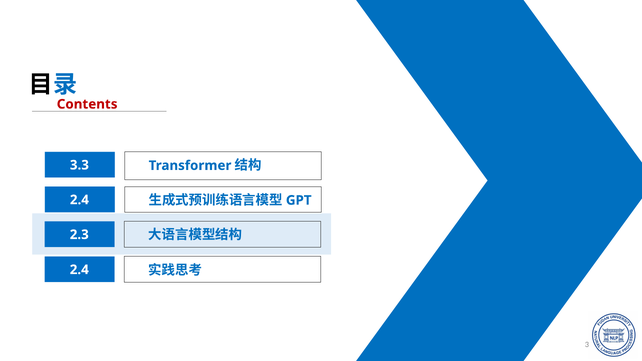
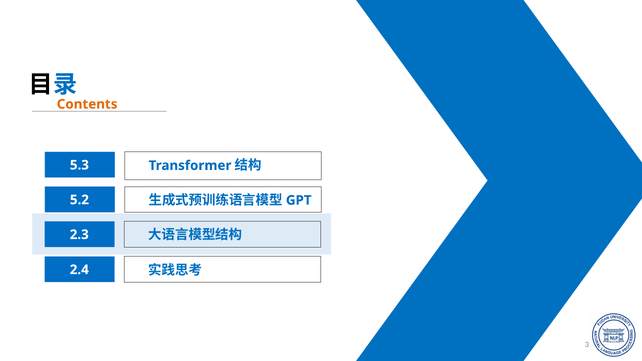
Contents colour: red -> orange (87, 104)
3.3: 3.3 -> 5.3 (79, 165)
2.4: 2.4 -> 5.2 (79, 200)
